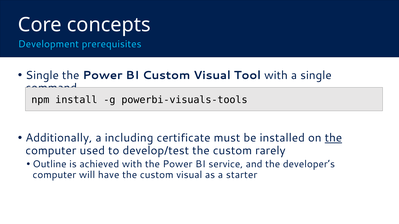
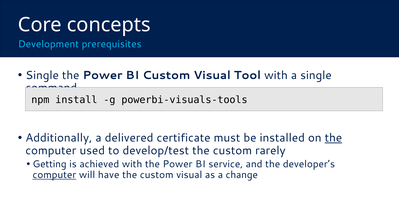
including: including -> delivered (129, 138)
Outline: Outline -> Getting (50, 164)
computer underline: none -> present (54, 175)
starter: starter -> change (242, 175)
